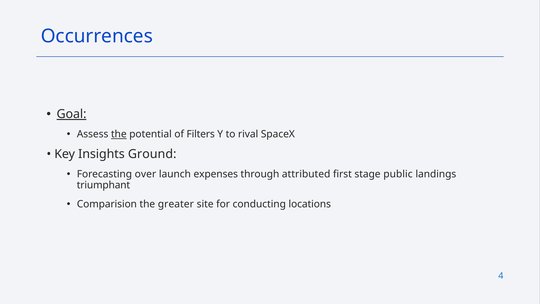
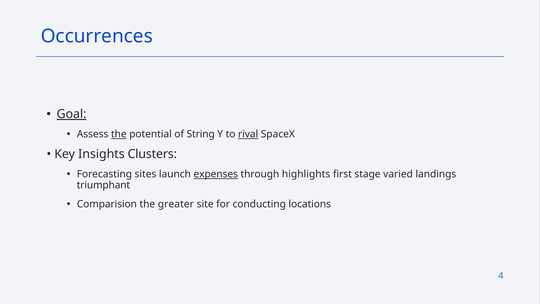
Filters: Filters -> String (201, 134)
rival underline: none -> present (248, 134)
Ground: Ground -> Clusters (152, 154)
over: over -> sites (145, 174)
expenses underline: none -> present (216, 174)
attributed: attributed -> highlights (306, 174)
public: public -> varied (398, 174)
